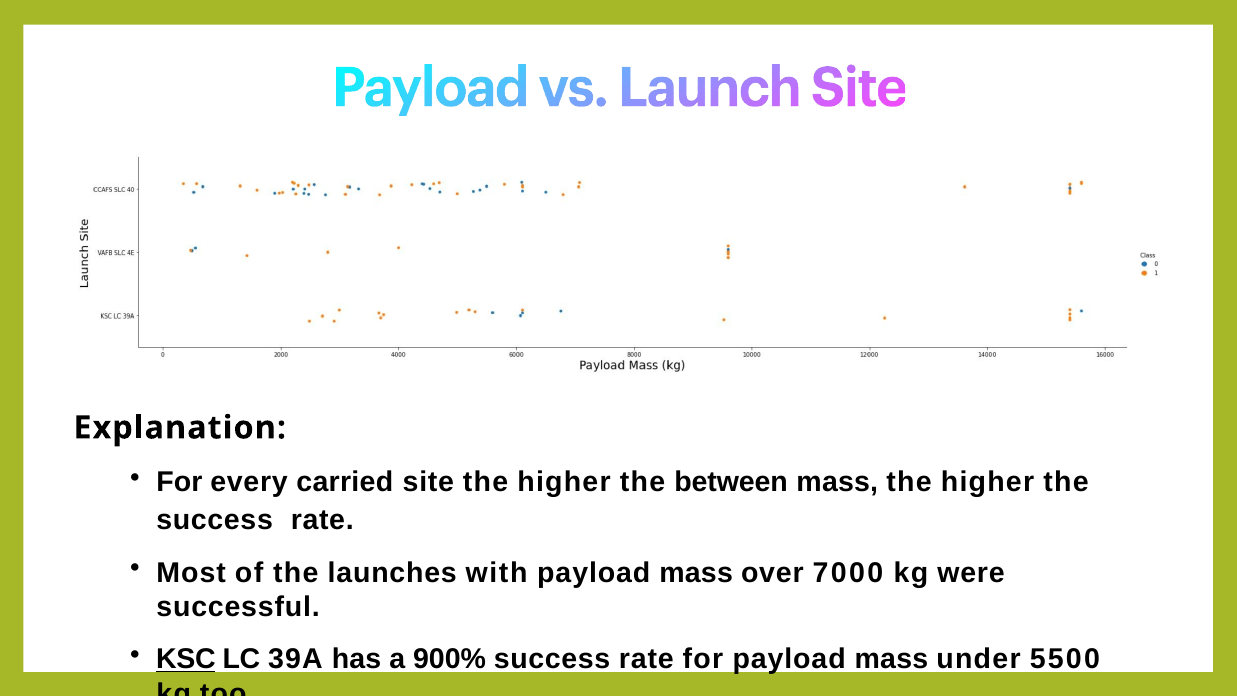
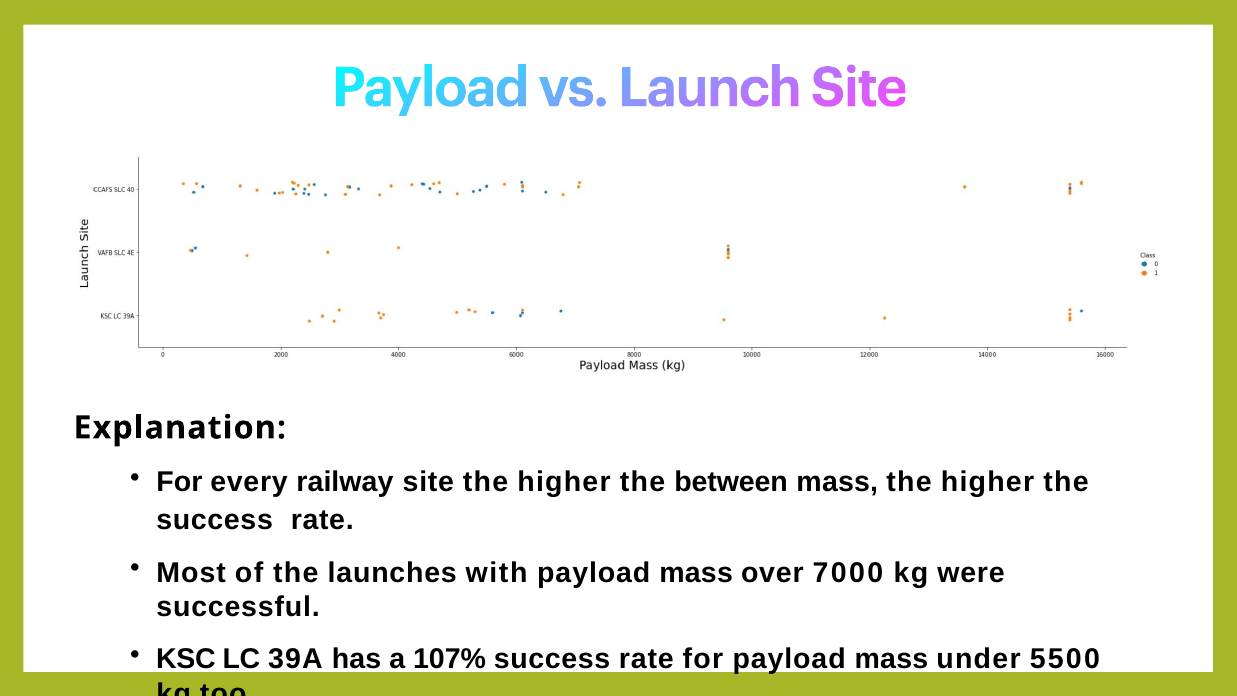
carried: carried -> railway (345, 482)
KSC underline: present -> none (186, 659)
900%: 900% -> 107% (450, 659)
